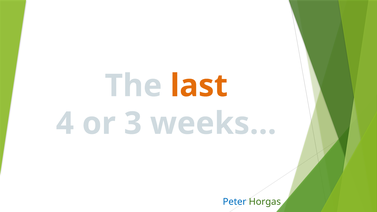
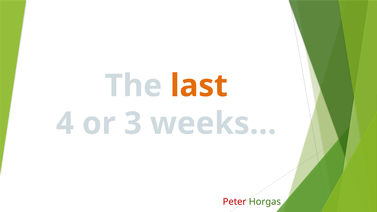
Peter colour: blue -> red (235, 202)
